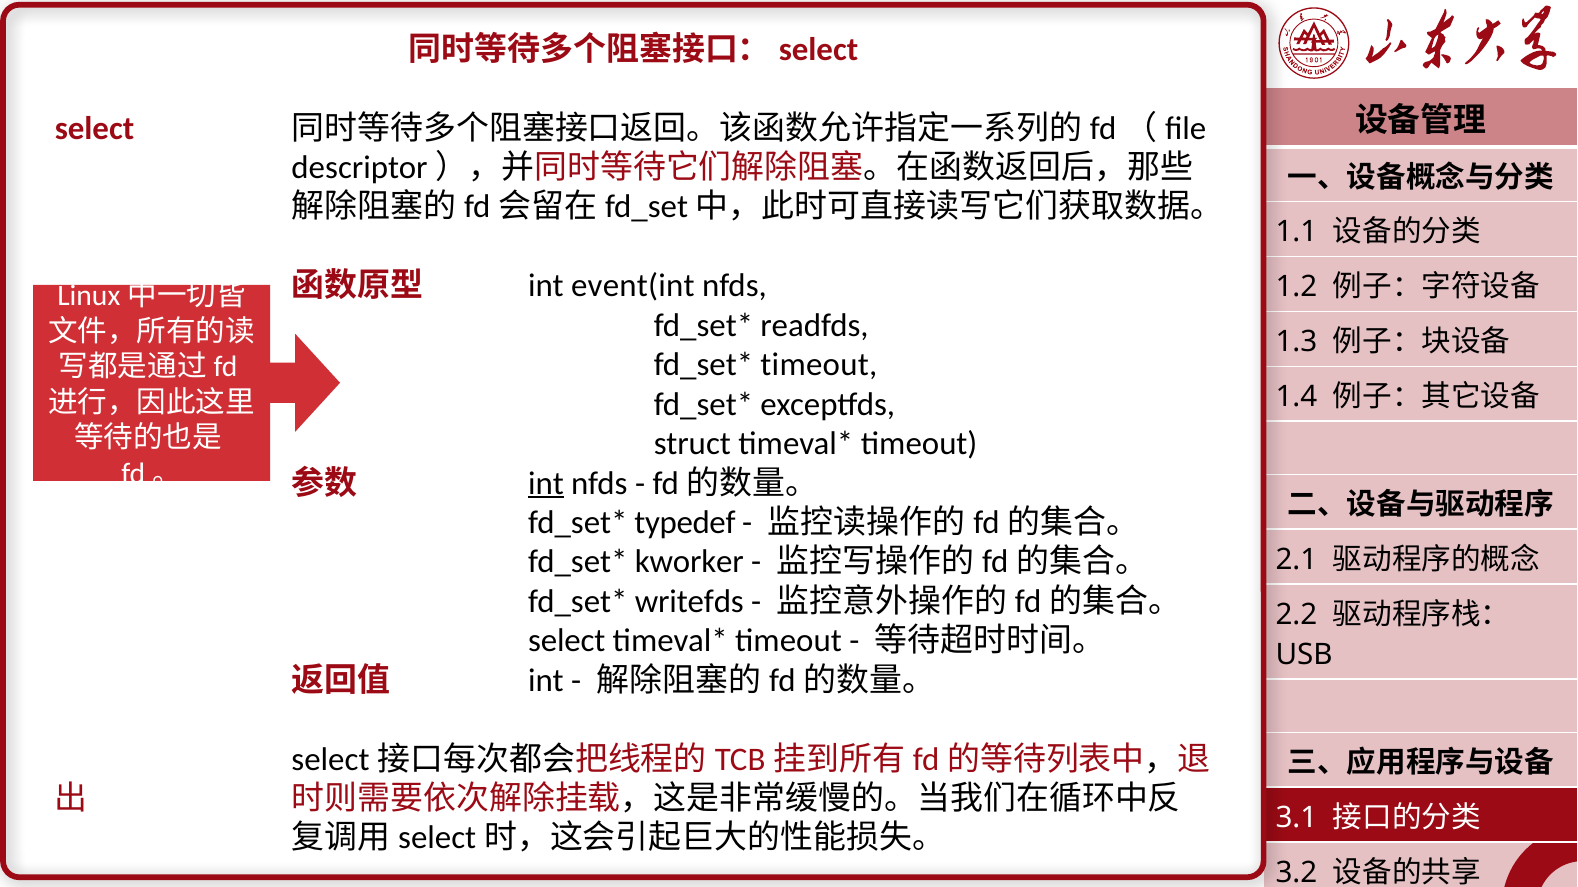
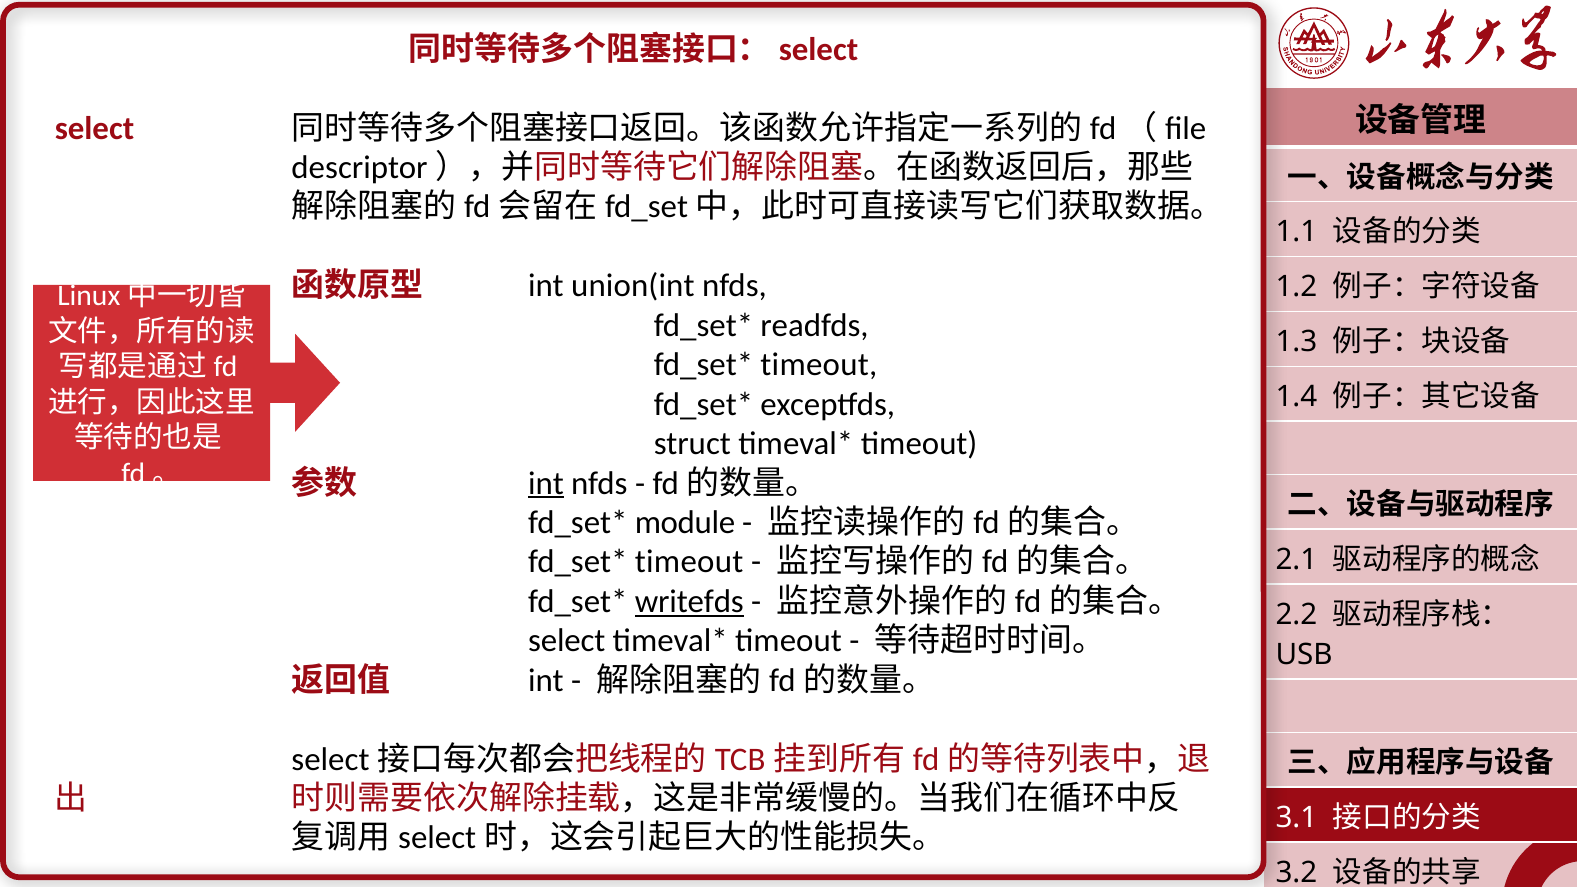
event(int: event(int -> union(int (633, 286)
typedef: typedef -> module (685, 523)
kworker: kworker -> timeout (689, 562)
writefds underline: none -> present (689, 602)
